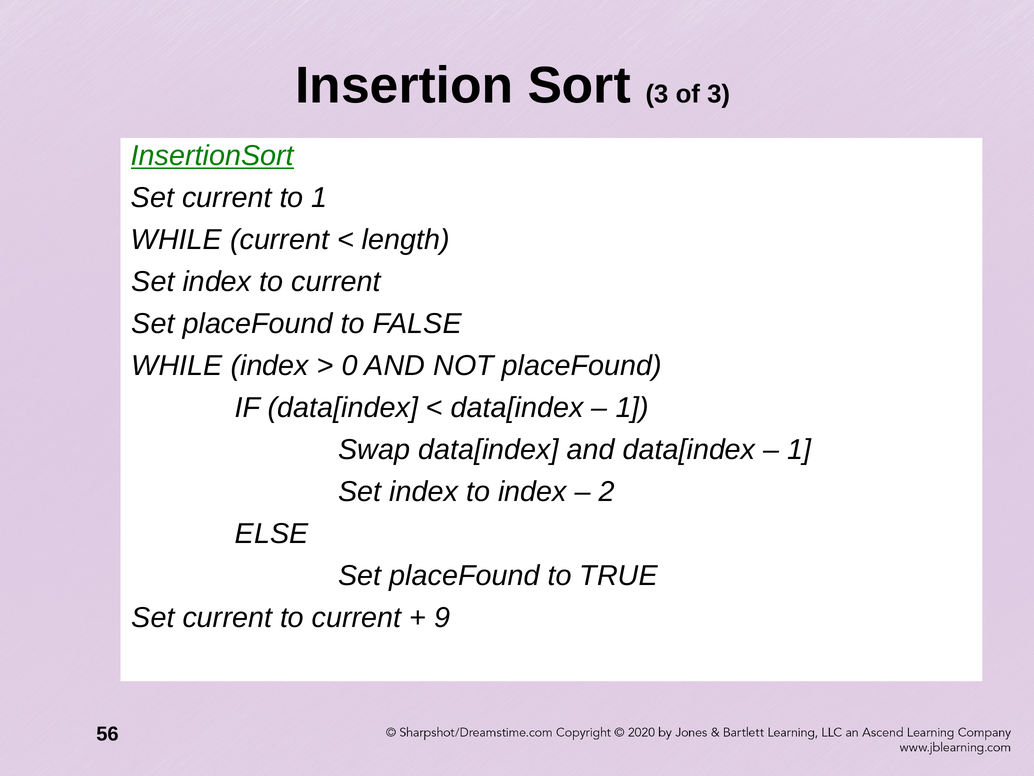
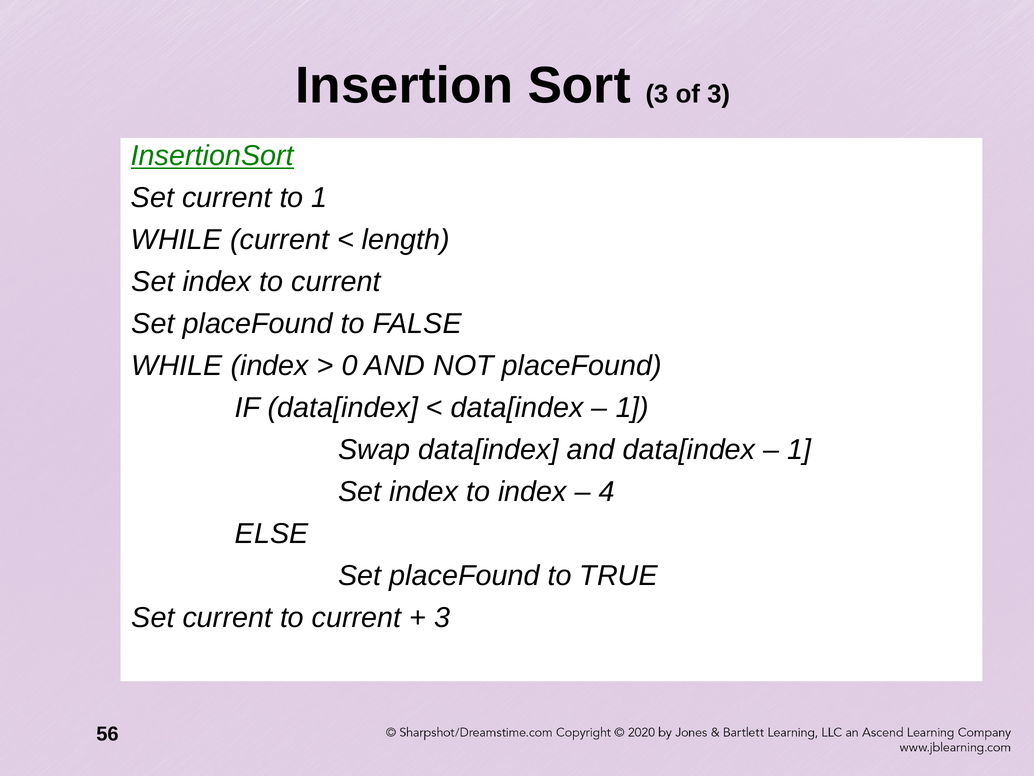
2: 2 -> 4 (607, 491)
9: 9 -> 3 (442, 617)
